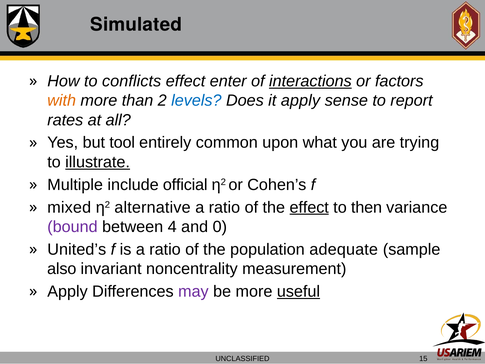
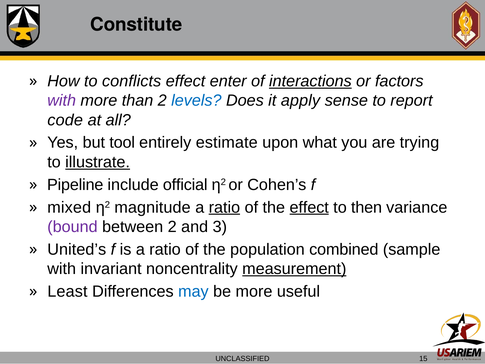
Simulated: Simulated -> Constitute (136, 24)
with colour: orange -> purple (62, 101)
rates: rates -> code (65, 120)
common: common -> estimate (227, 143)
Multiple: Multiple -> Pipeline (75, 185)
alternative: alternative -> magnitude (153, 207)
ratio underline: none -> present (224, 207)
between 4: 4 -> 2 (172, 227)
0: 0 -> 3 (220, 227)
adequate: adequate -> combined (344, 249)
also: also -> with (62, 269)
measurement underline: none -> present (294, 269)
Apply: Apply -> Least (67, 291)
may colour: purple -> blue (193, 291)
useful underline: present -> none (298, 291)
